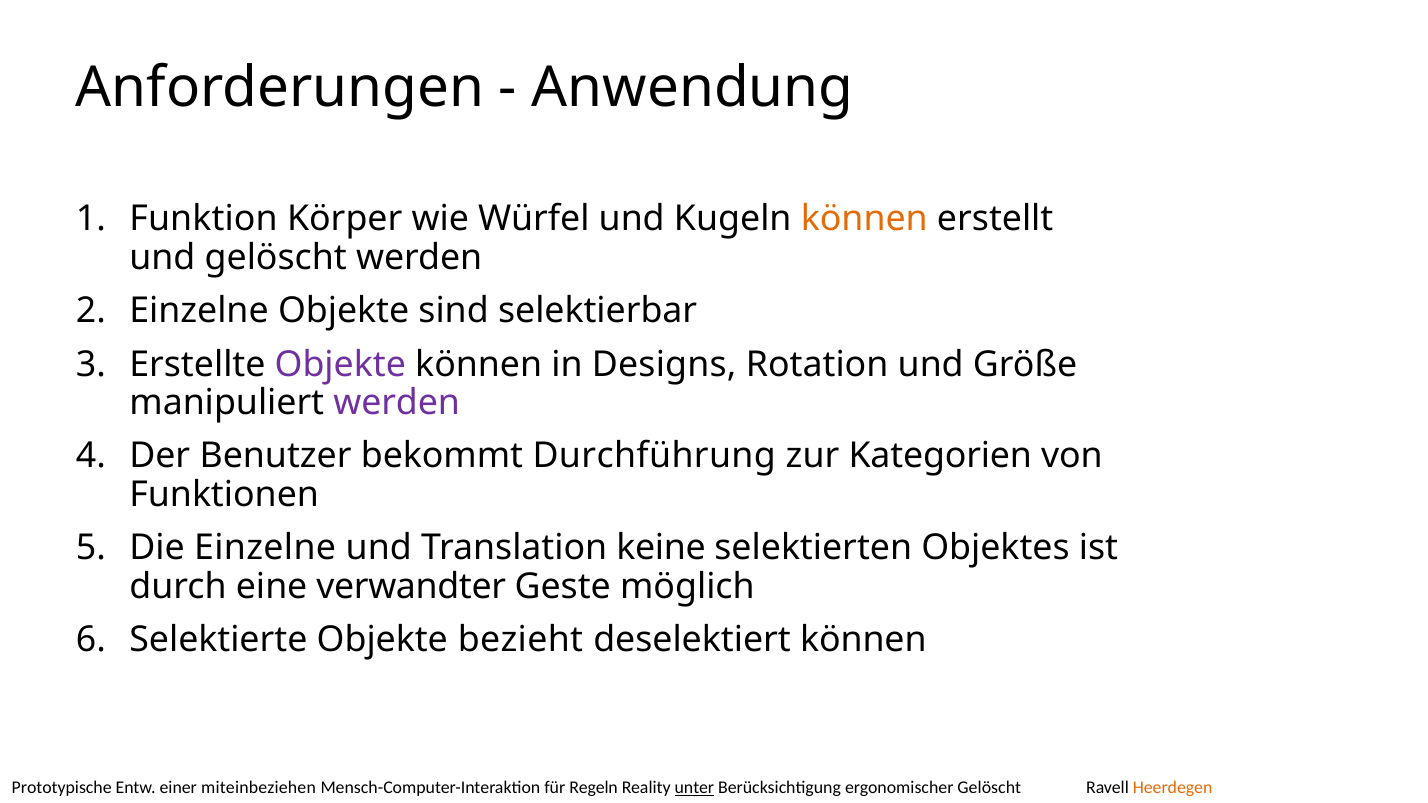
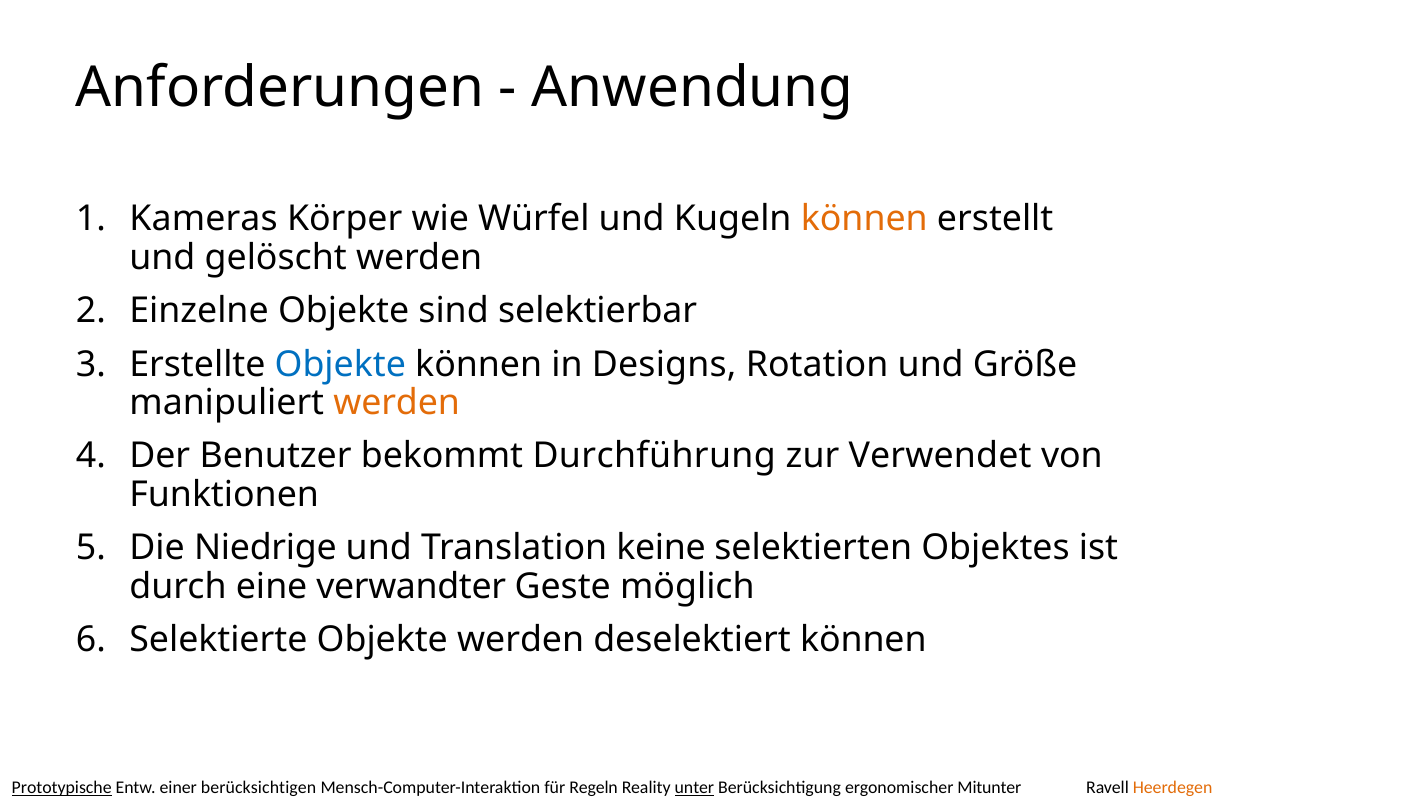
Funktion: Funktion -> Kameras (204, 219)
Objekte colour: purple -> blue (340, 364)
werden colour: purple -> orange (397, 403)
Kategorien: Kategorien -> Verwendet (940, 456)
Die Einzelne: Einzelne -> Niedrige (265, 548)
Objekte bezieht: bezieht -> werden (521, 640)
Prototypische underline: none -> present (62, 788)
miteinbeziehen: miteinbeziehen -> berücksichtigen (259, 788)
ergonomischer Gelöscht: Gelöscht -> Mitunter (989, 788)
